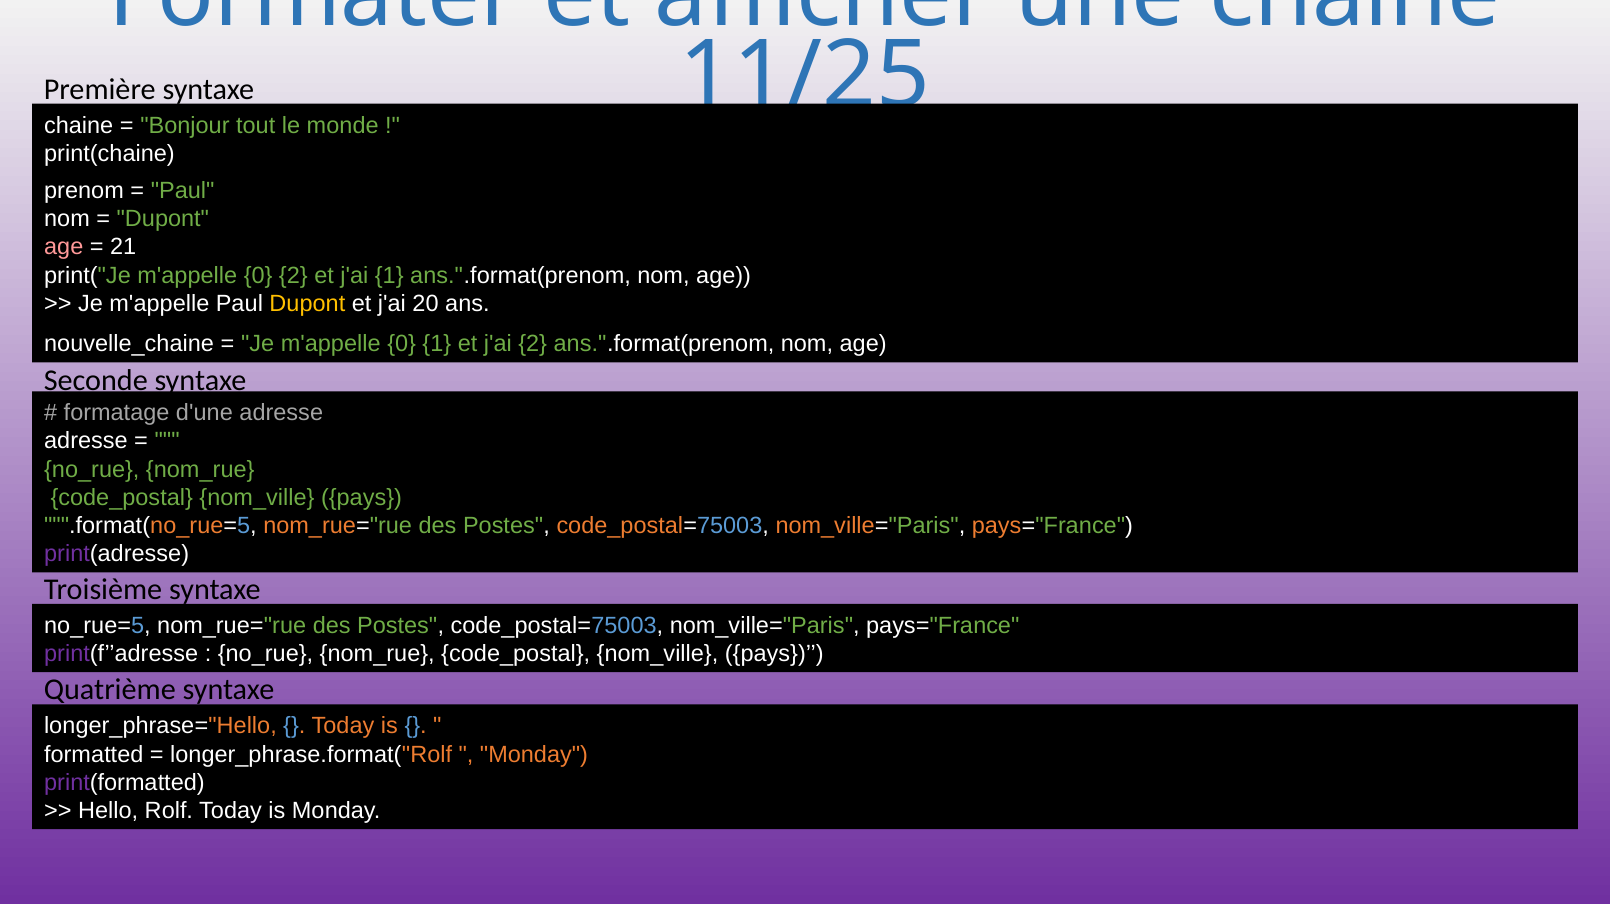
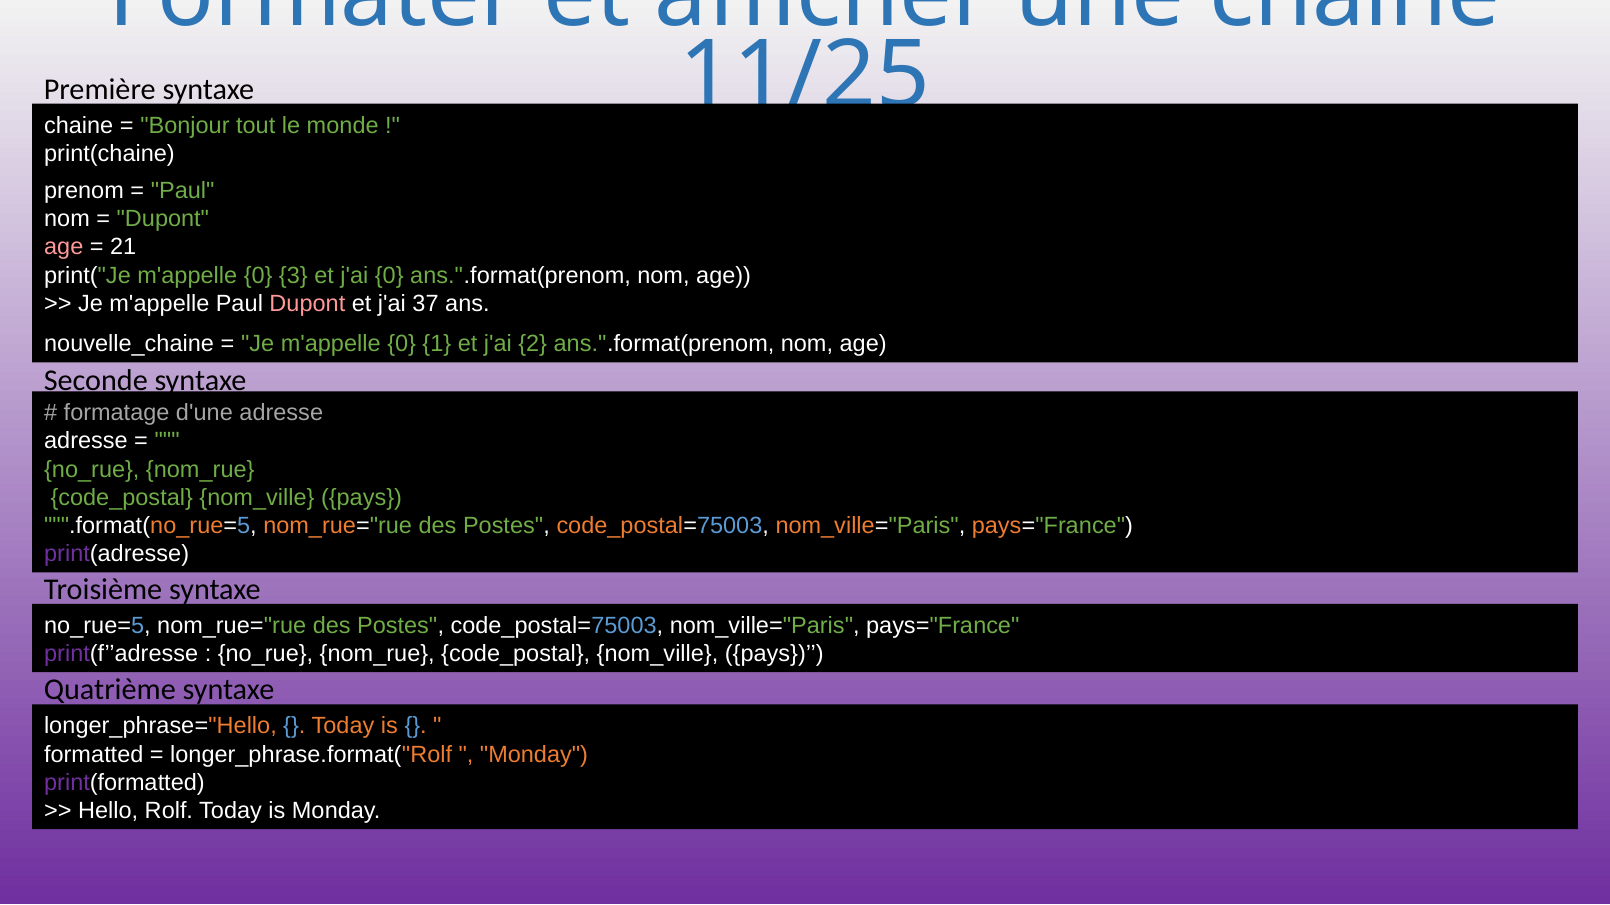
0 2: 2 -> 3 (293, 276)
j'ai 1: 1 -> 0 (389, 276)
Dupont colour: yellow -> pink (307, 304)
20: 20 -> 37 (426, 304)
